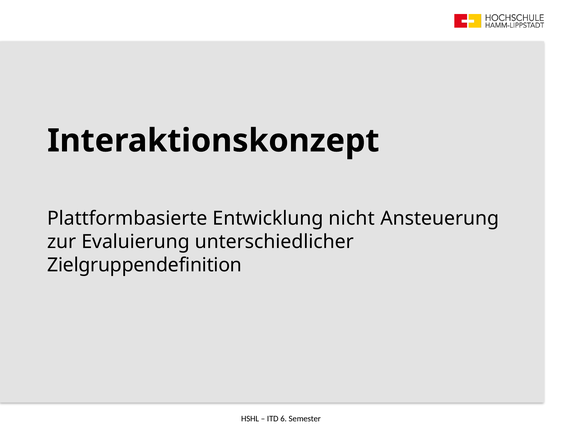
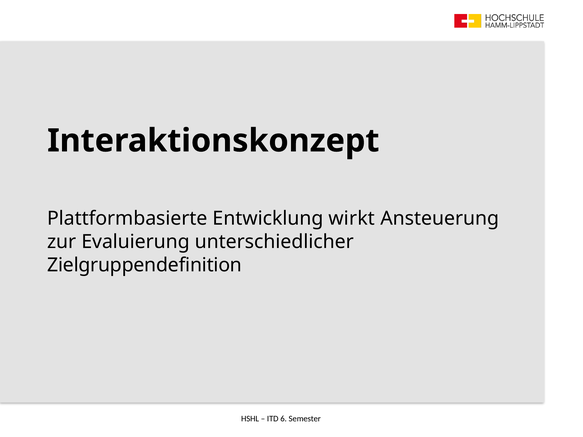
nicht: nicht -> wirkt (352, 218)
